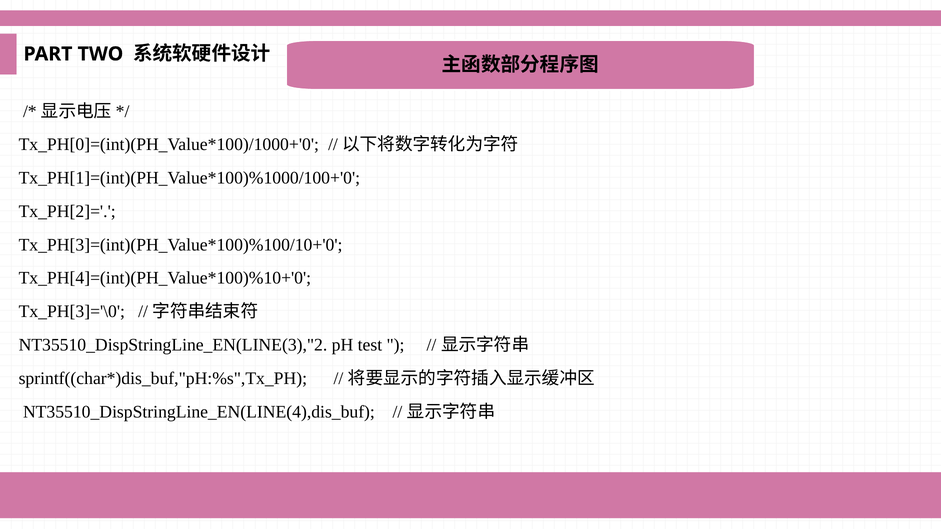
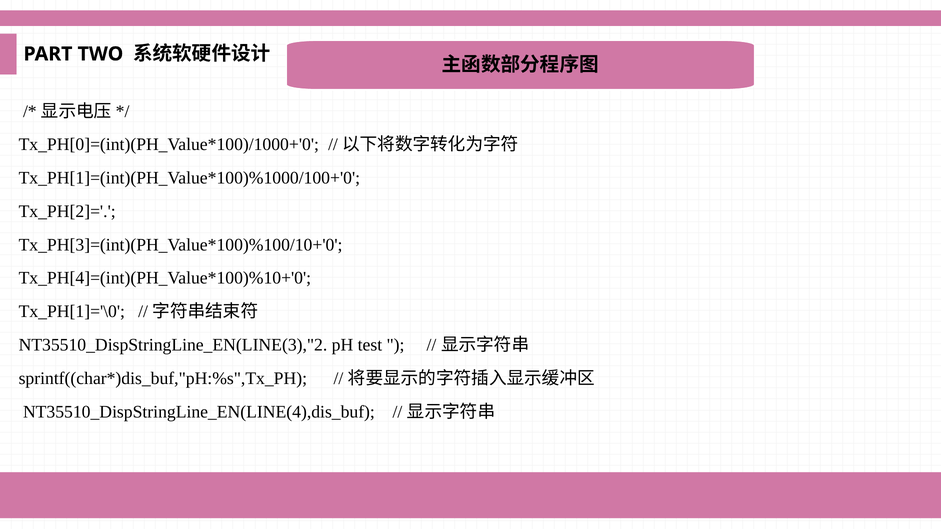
Tx_PH[3]='\0: Tx_PH[3]='\0 -> Tx_PH[1]='\0 (72, 312)
